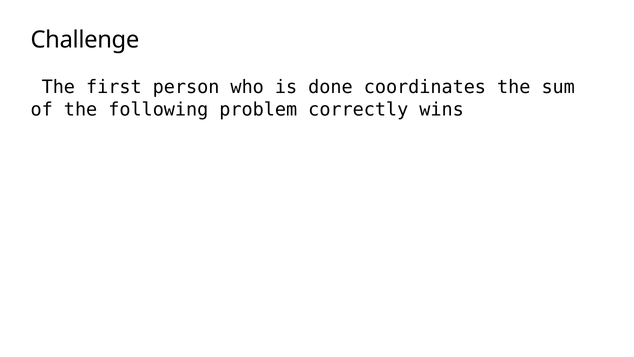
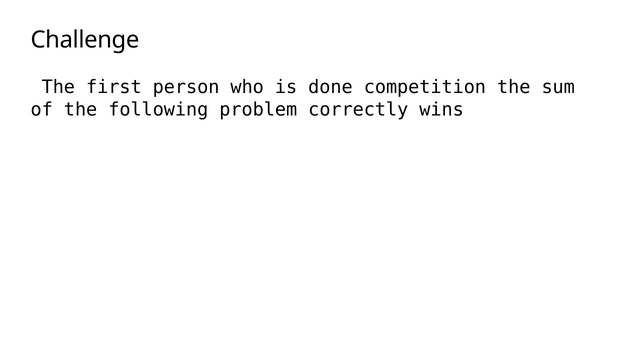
coordinates: coordinates -> competition (425, 87)
